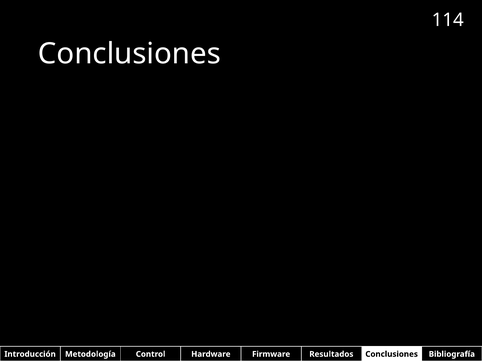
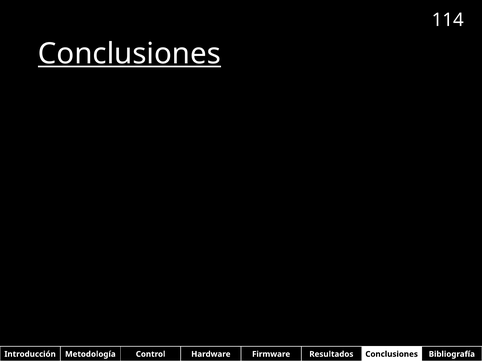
Conclusiones underline: none -> present (129, 54)
